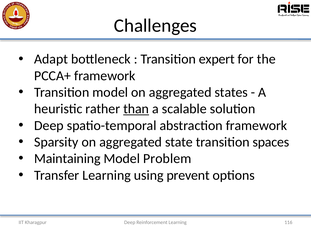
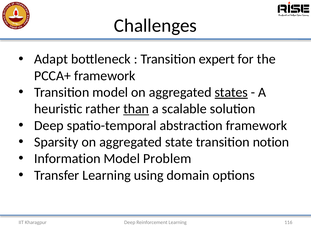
states underline: none -> present (231, 92)
spaces: spaces -> notion (271, 142)
Maintaining: Maintaining -> Information (67, 159)
prevent: prevent -> domain (188, 175)
